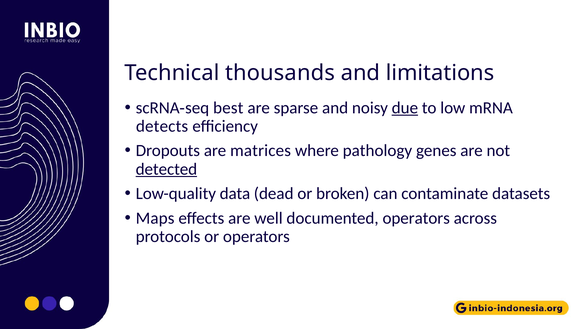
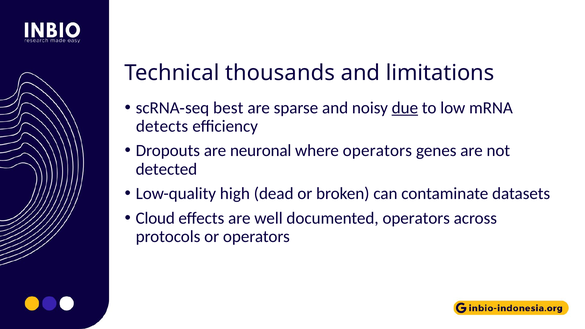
matrices: matrices -> neuronal (261, 151)
where pathology: pathology -> operators (377, 151)
detected underline: present -> none (166, 169)
data: data -> high (235, 194)
Maps: Maps -> Cloud (155, 218)
